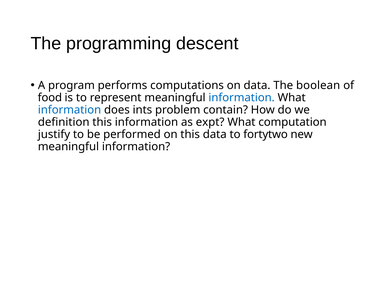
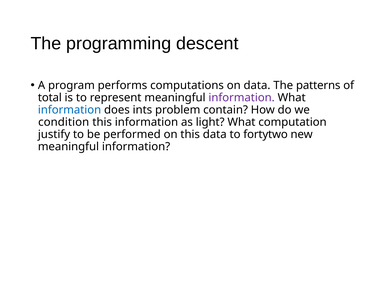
boolean: boolean -> patterns (318, 86)
food: food -> total (50, 98)
information colour: blue -> purple (242, 98)
definition: definition -> condition (64, 122)
expt: expt -> light (210, 122)
